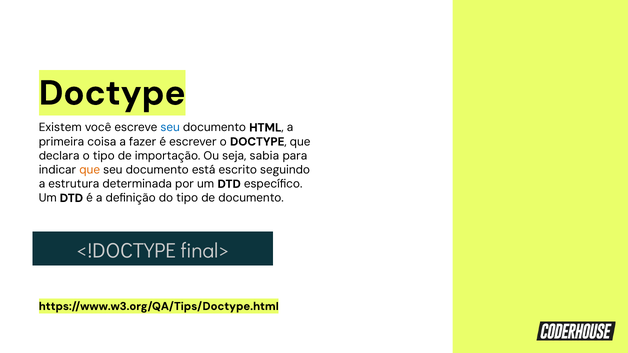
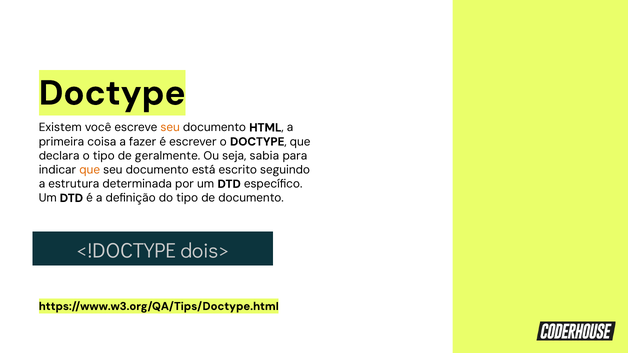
seu colour: blue -> orange (170, 128)
importação: importação -> geralmente (168, 156)
final>: final> -> dois> (205, 251)
